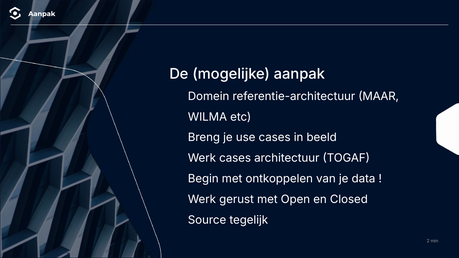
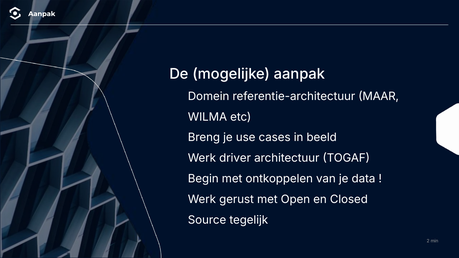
Werk cases: cases -> driver (235, 158)
